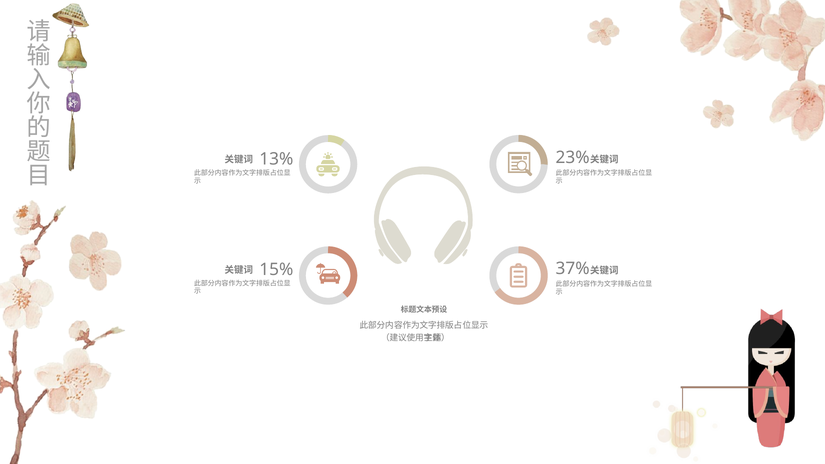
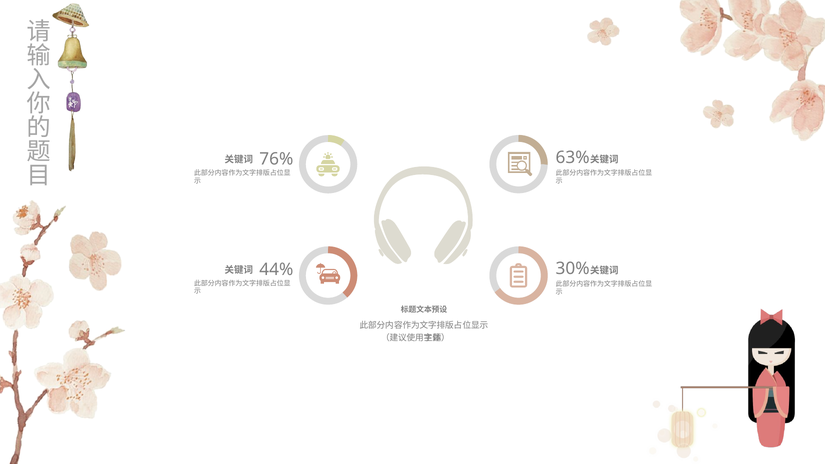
23%: 23% -> 63% (573, 158)
13%: 13% -> 76% (276, 159)
37%: 37% -> 30% (573, 269)
15%: 15% -> 44% (276, 269)
